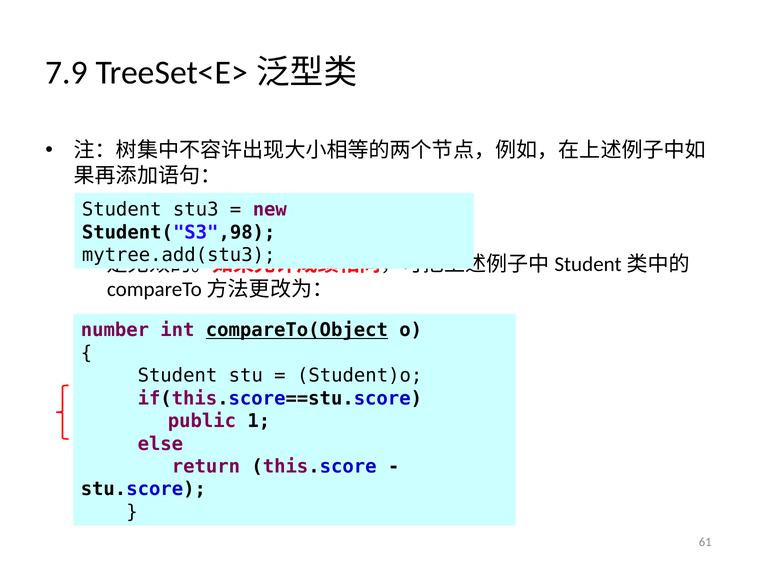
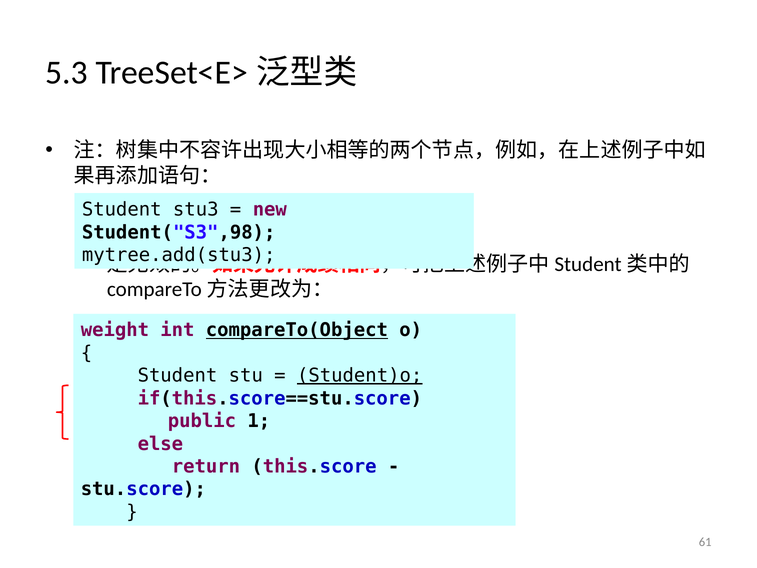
7.9: 7.9 -> 5.3 (67, 72)
number: number -> weight (115, 330)
Student)o underline: none -> present (360, 375)
